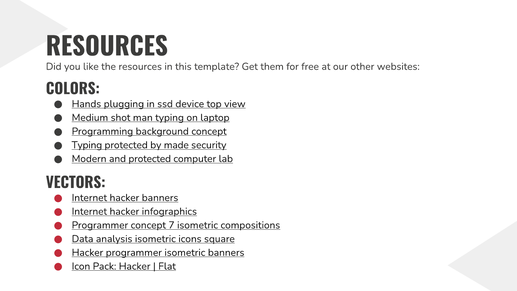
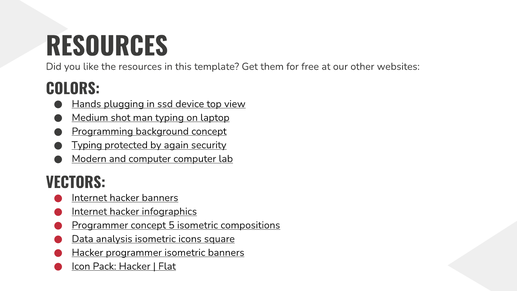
made: made -> again (176, 145)
and protected: protected -> computer (150, 159)
7: 7 -> 5 (172, 225)
